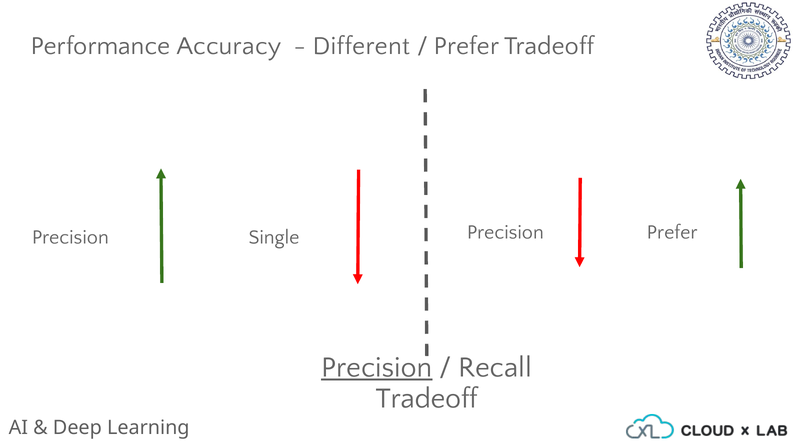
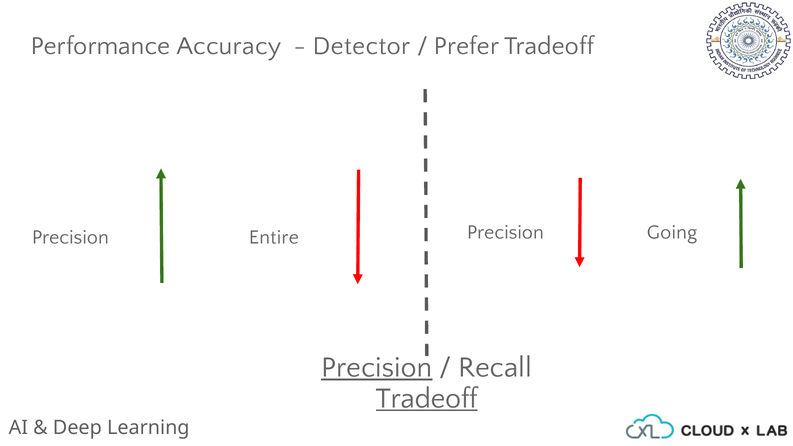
Different: Different -> Detector (361, 46)
Single: Single -> Entire (274, 237)
Precision Prefer: Prefer -> Going (672, 232)
Tradeoff underline: none -> present (427, 398)
